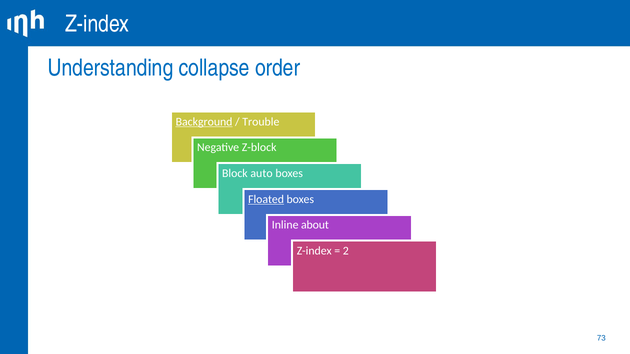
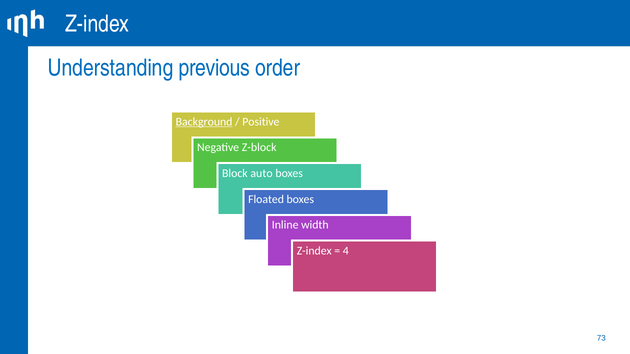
collapse: collapse -> previous (214, 68)
Trouble: Trouble -> Positive (261, 122)
Floated underline: present -> none (266, 199)
about: about -> width (315, 225)
2: 2 -> 4 (346, 251)
